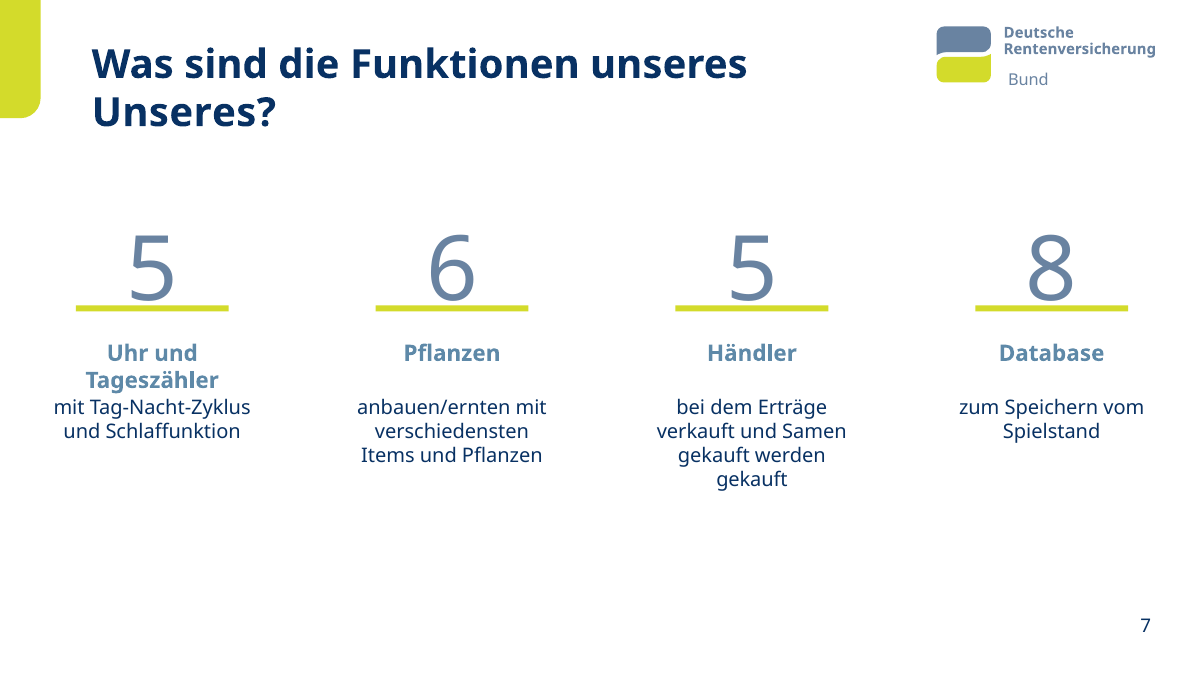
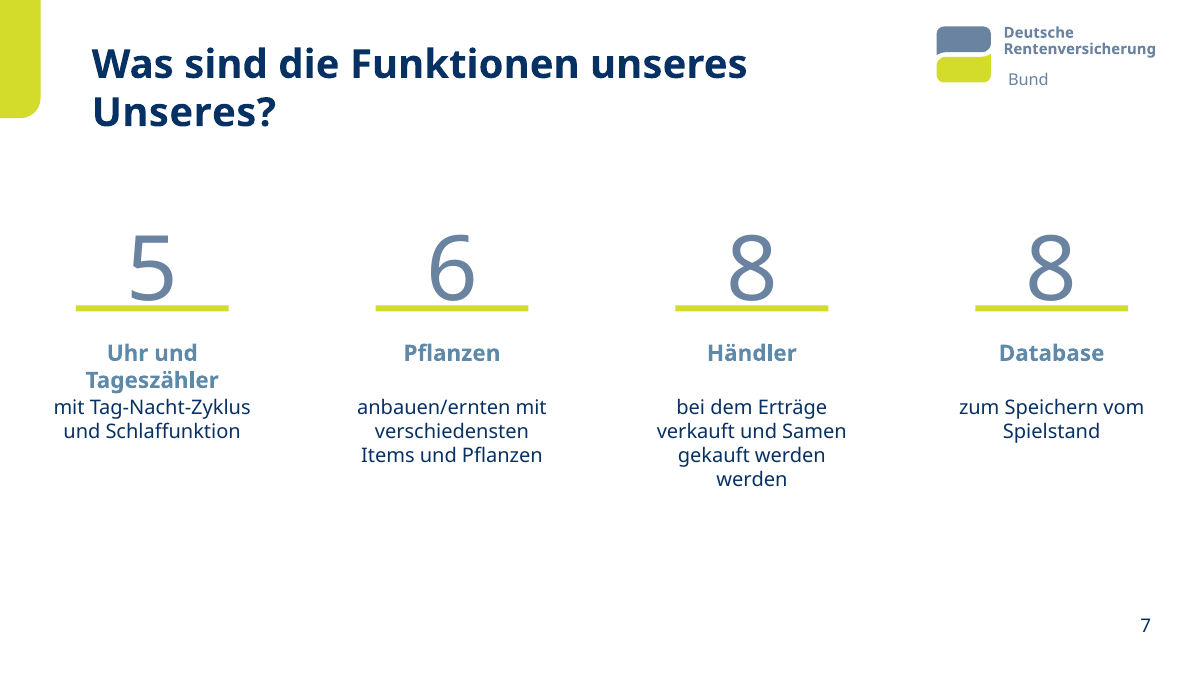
6 5: 5 -> 8 (752, 270)
gekauft: gekauft -> werden (752, 480)
